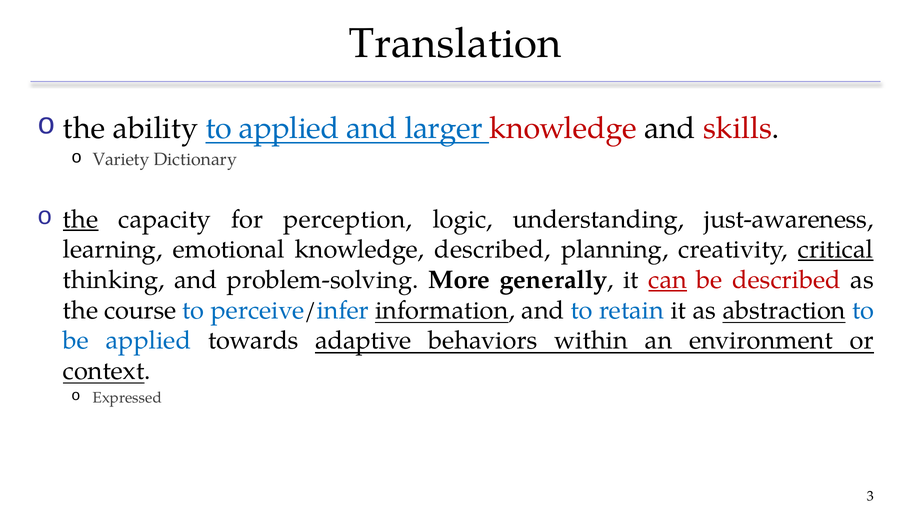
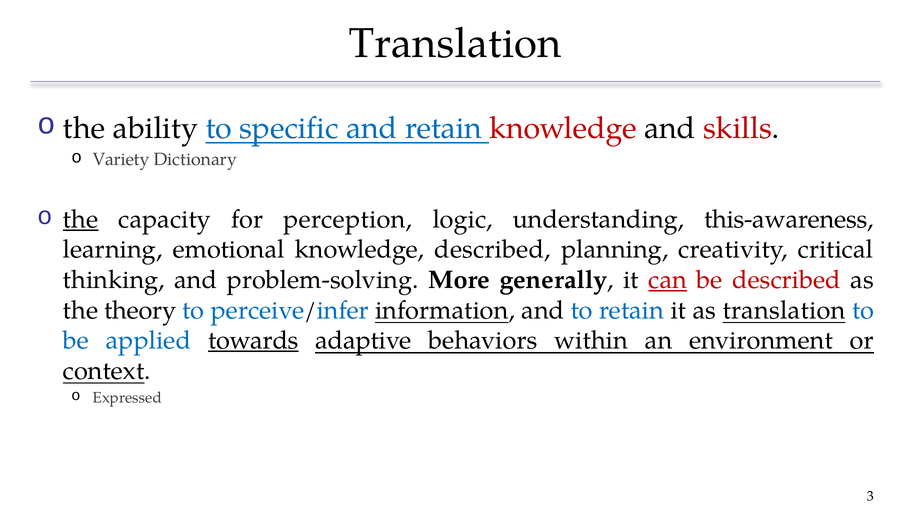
to applied: applied -> specific (289, 128)
and larger: larger -> retain (443, 128)
just-awareness: just-awareness -> this-awareness (789, 219)
critical underline: present -> none (836, 250)
course: course -> theory (140, 311)
as abstraction: abstraction -> translation (784, 311)
towards underline: none -> present (253, 341)
